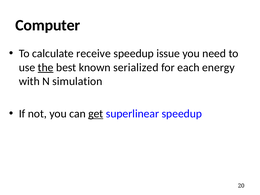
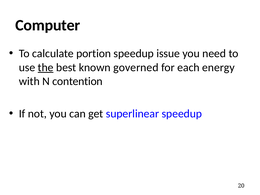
receive: receive -> portion (94, 54)
serialized: serialized -> governed (136, 67)
simulation: simulation -> contention (77, 81)
get underline: present -> none (96, 114)
